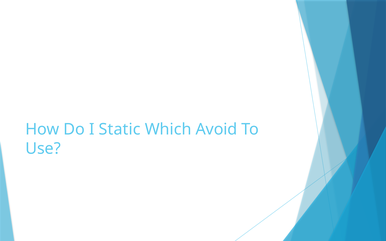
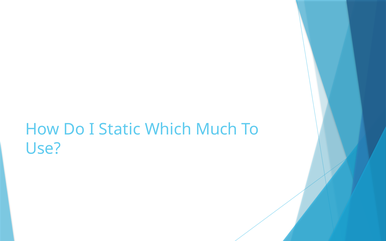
Avoid: Avoid -> Much (216, 129)
